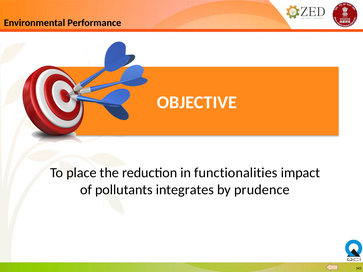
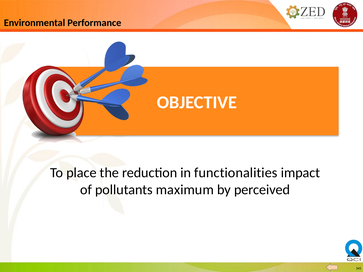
integrates: integrates -> maximum (185, 190)
prudence: prudence -> perceived (262, 190)
